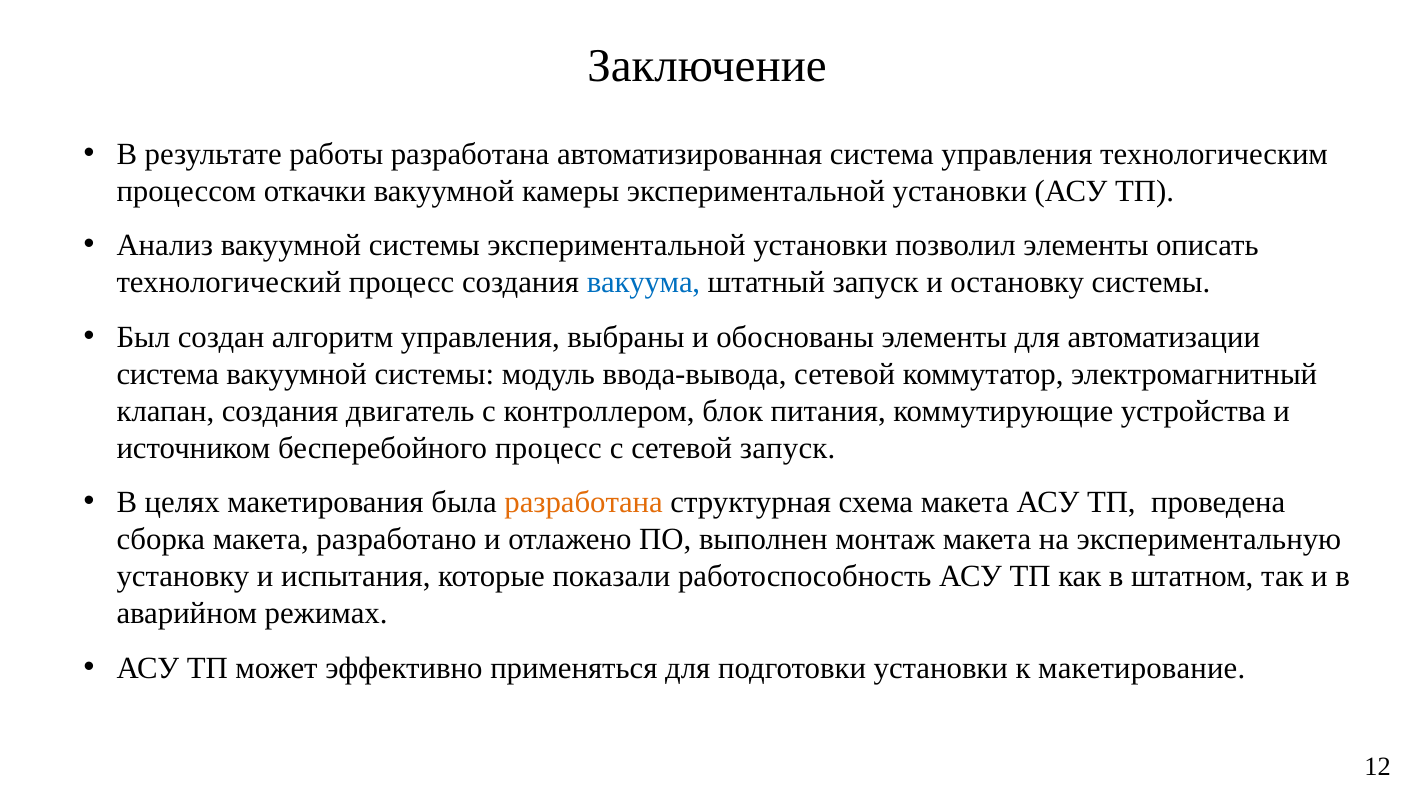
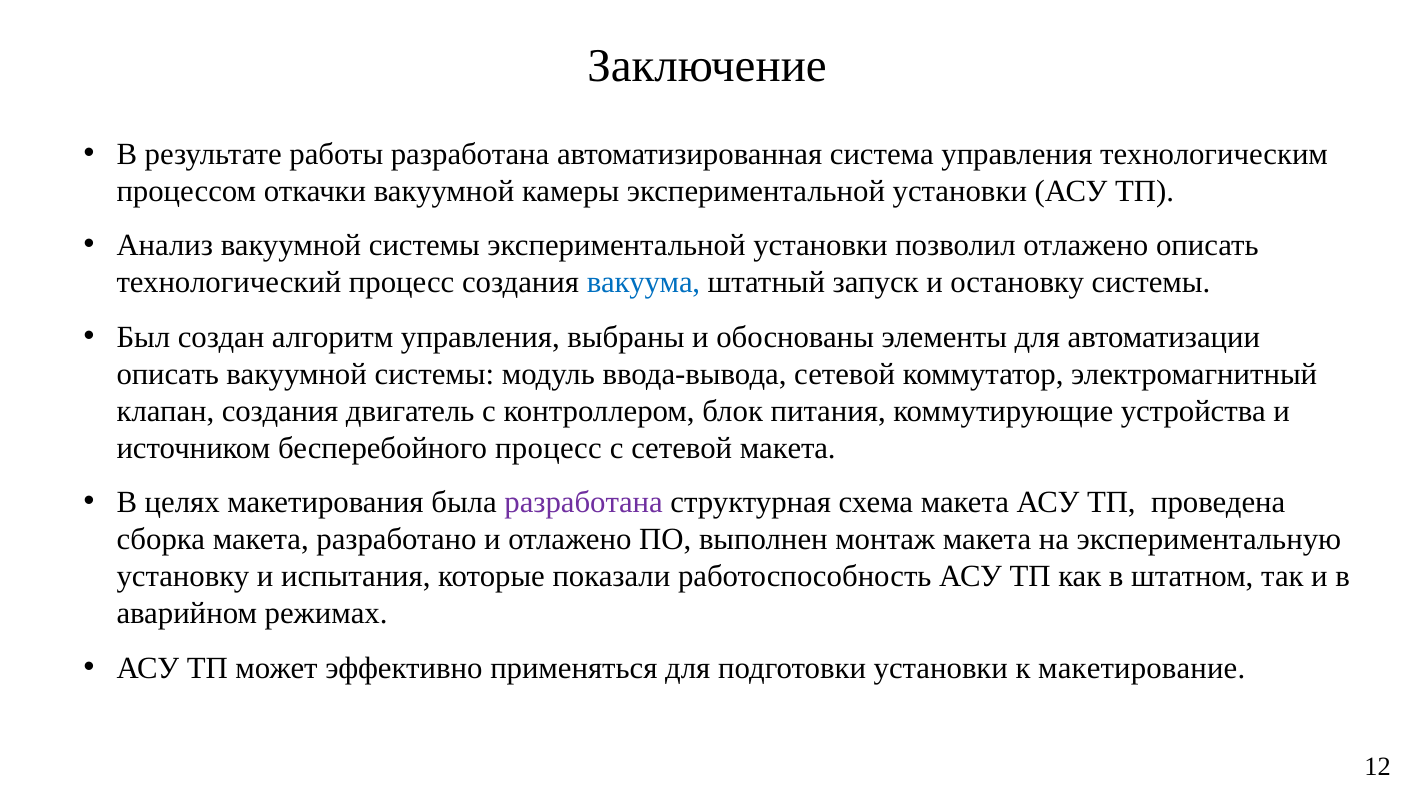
позволил элементы: элементы -> отлажено (1086, 245)
система: система -> описать (168, 374)
сетевой запуск: запуск -> макета (788, 448)
разработана colour: orange -> purple (584, 502)
